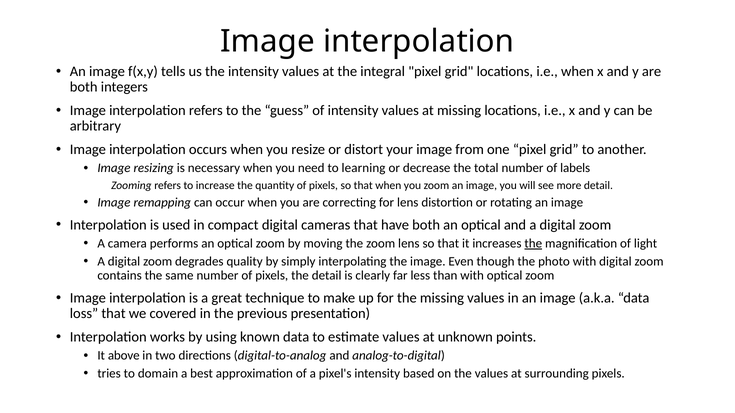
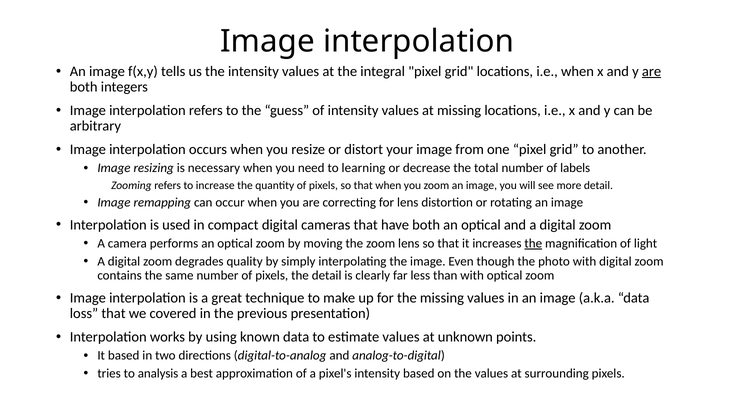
are underline: none -> present (652, 71)
It above: above -> based (124, 356)
domain: domain -> analysis (158, 374)
